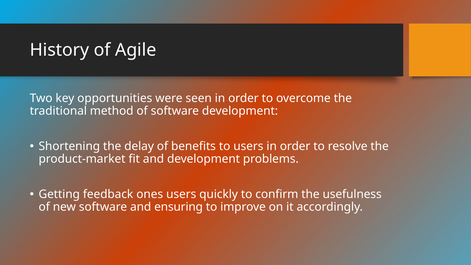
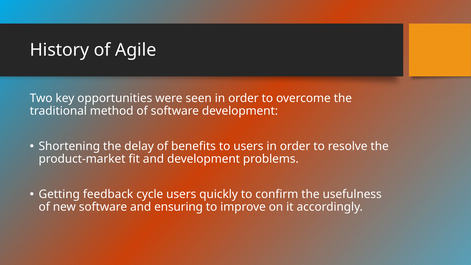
ones: ones -> cycle (150, 194)
